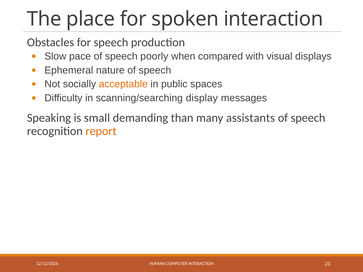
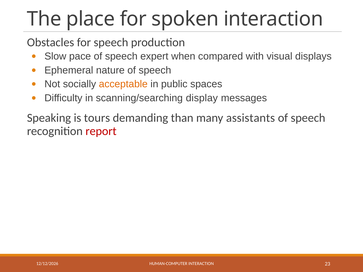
poorly: poorly -> expert (154, 56)
small: small -> tours (97, 118)
report colour: orange -> red (101, 131)
